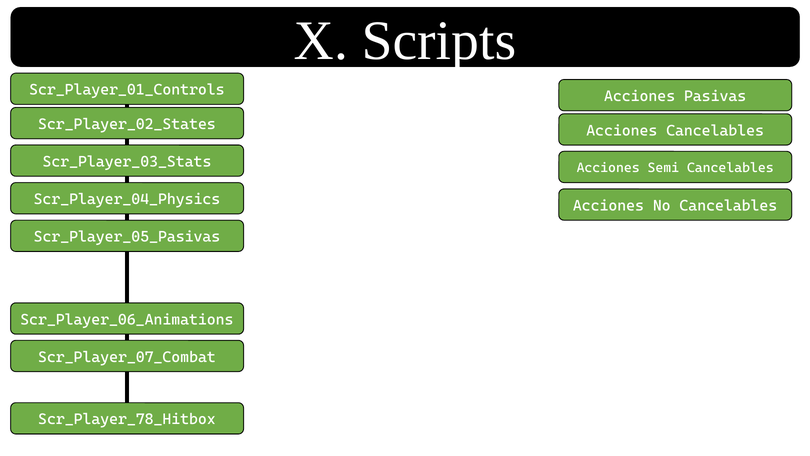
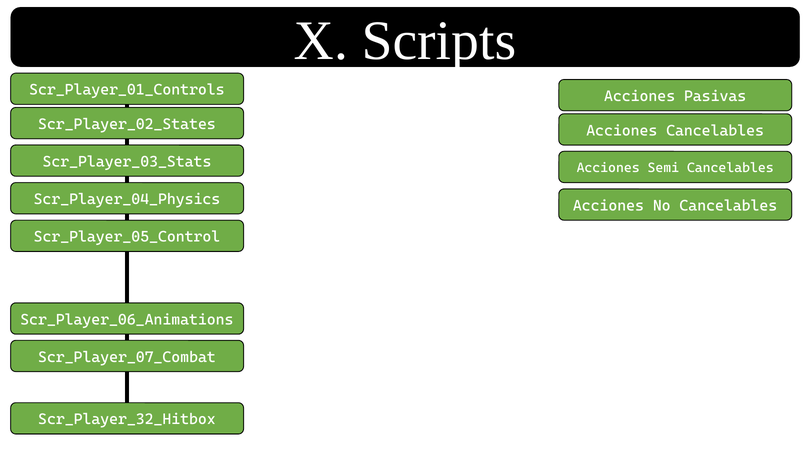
Scr_Player_05_Pasivas: Scr_Player_05_Pasivas -> Scr_Player_05_Control (127, 237)
Scr_Player_78_Hitbox: Scr_Player_78_Hitbox -> Scr_Player_32_Hitbox (127, 419)
